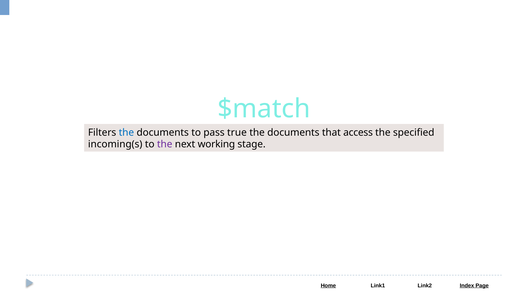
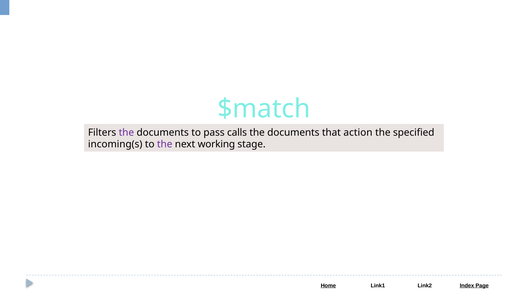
the colour: blue -> purple (126, 133)
true: true -> calls (237, 133)
access: access -> action (358, 133)
